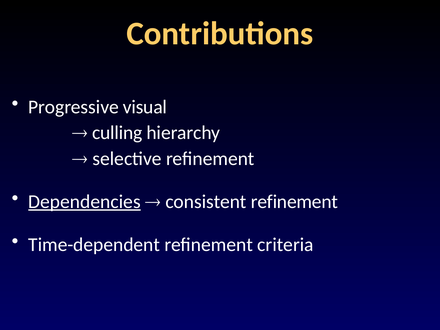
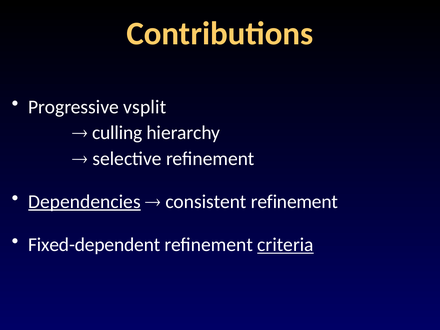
visual: visual -> vsplit (145, 107)
Time-dependent: Time-dependent -> Fixed-dependent (94, 245)
criteria underline: none -> present (285, 245)
